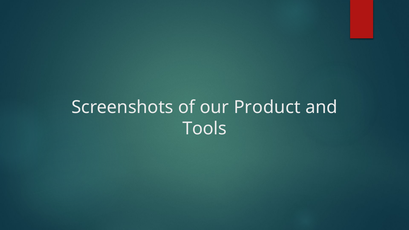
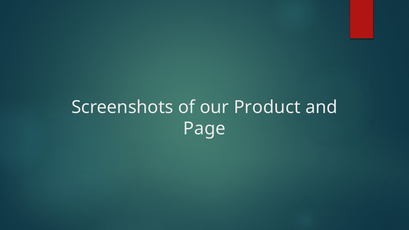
Tools: Tools -> Page (204, 129)
